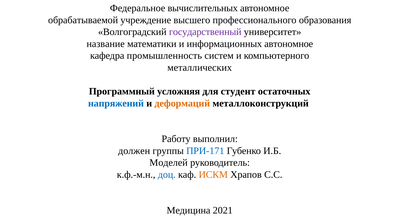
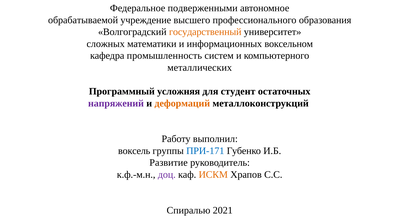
вычислительных: вычислительных -> подверженными (203, 8)
государственный colour: purple -> orange (205, 32)
название: название -> сложных (106, 44)
информационных автономное: автономное -> воксельном (289, 44)
напряжений colour: blue -> purple (116, 103)
должен: должен -> воксель (134, 151)
Моделей: Моделей -> Развитие (169, 163)
доц colour: blue -> purple (167, 175)
Медицина: Медицина -> Спиралью (188, 211)
